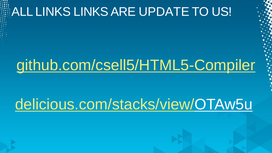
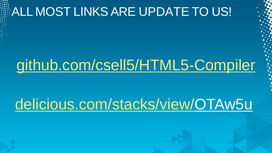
ALL LINKS: LINKS -> MOST (53, 12)
